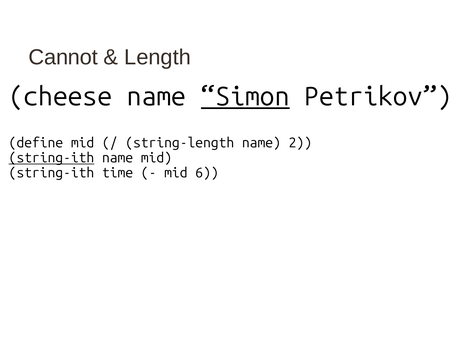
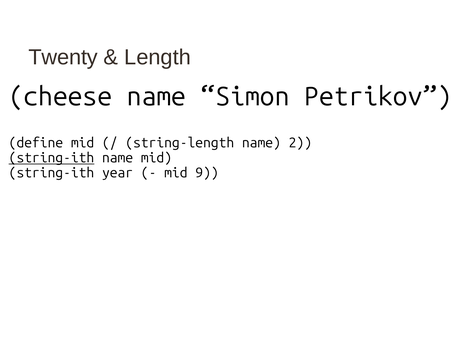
Cannot: Cannot -> Twenty (63, 57)
Simon underline: present -> none (245, 97)
time: time -> year (118, 173)
6: 6 -> 9 (207, 173)
